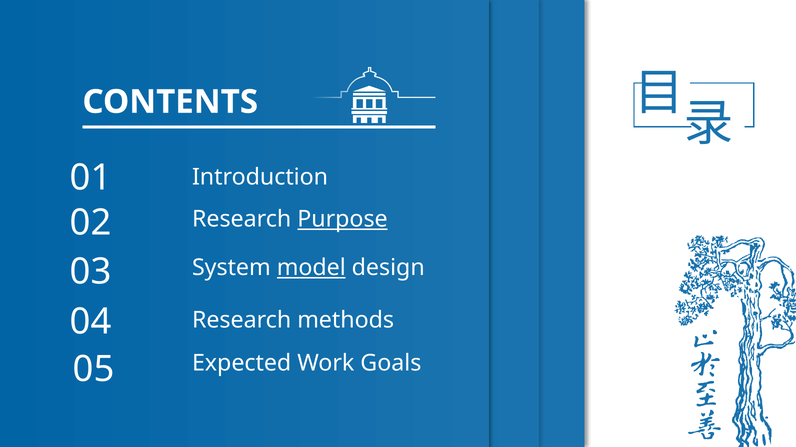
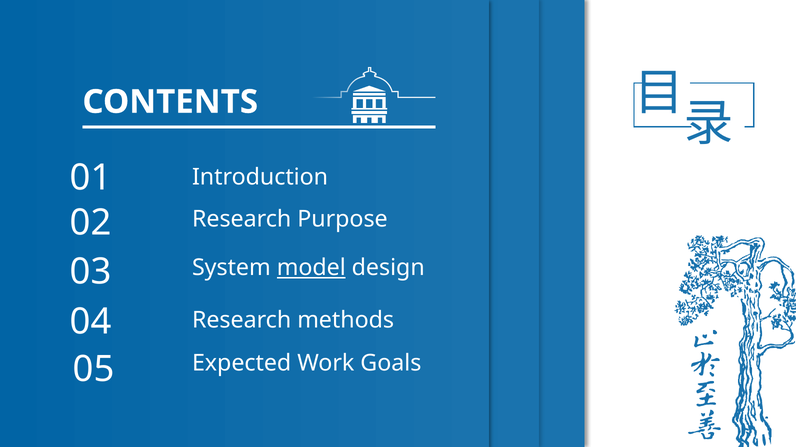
Purpose underline: present -> none (343, 220)
